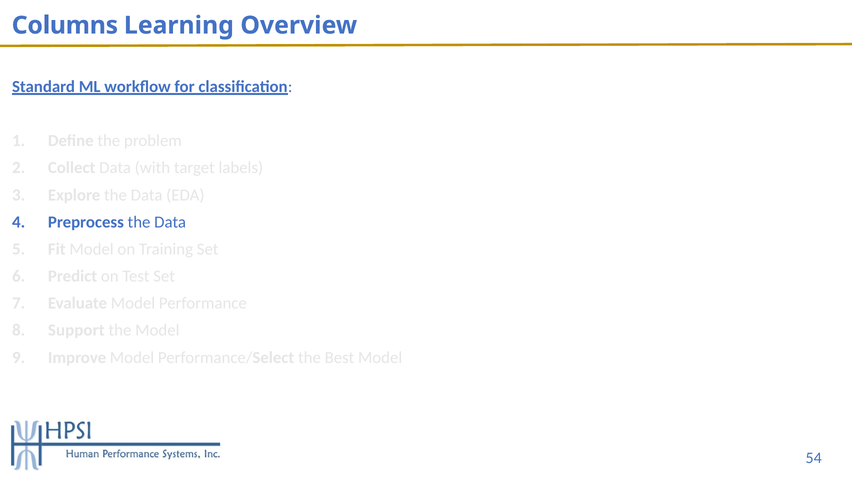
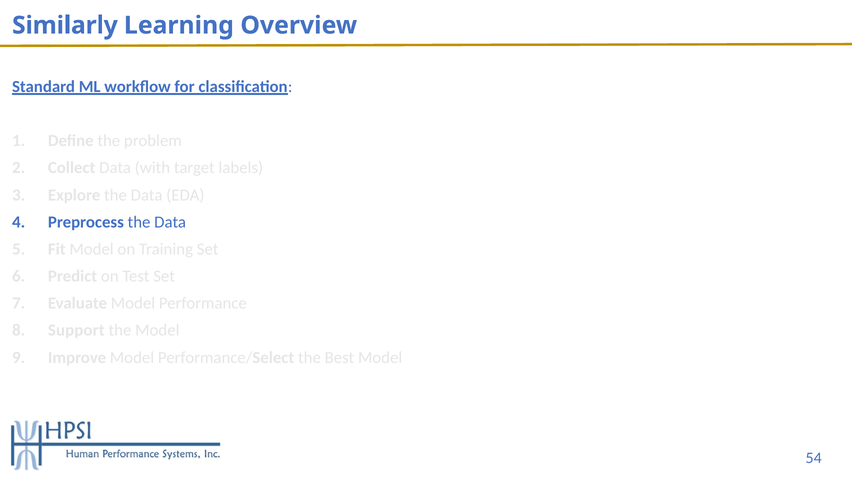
Columns: Columns -> Similarly (65, 25)
